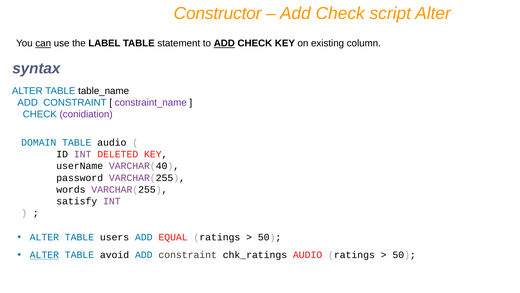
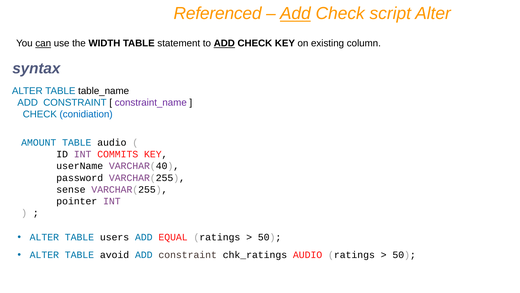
Constructor: Constructor -> Referenced (218, 14)
Add underline: none -> present (295, 14)
LABEL: LABEL -> WIDTH (104, 43)
conidiation colour: purple -> blue (86, 114)
DOMAIN: DOMAIN -> AMOUNT (39, 142)
DELETED: DELETED -> COMMITS (118, 154)
words: words -> sense (71, 189)
satisfy: satisfy -> pointer (77, 201)
ALTER underline: present -> none (44, 255)
